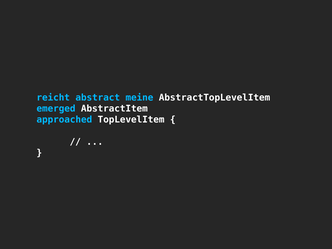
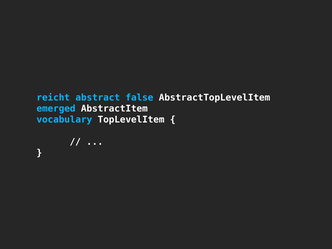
meine: meine -> false (139, 97)
approached: approached -> vocabulary (64, 120)
